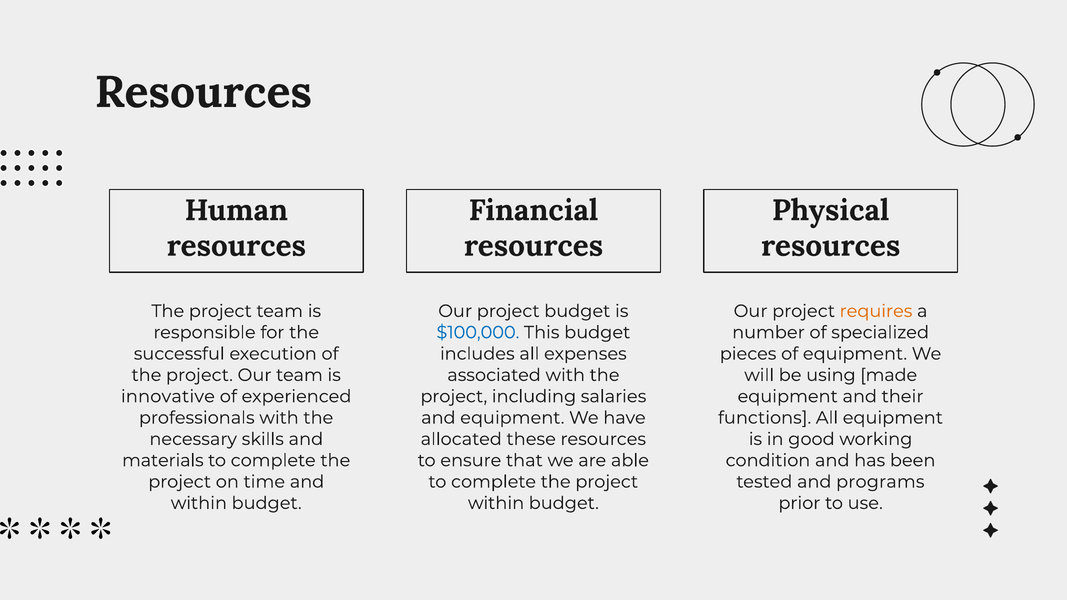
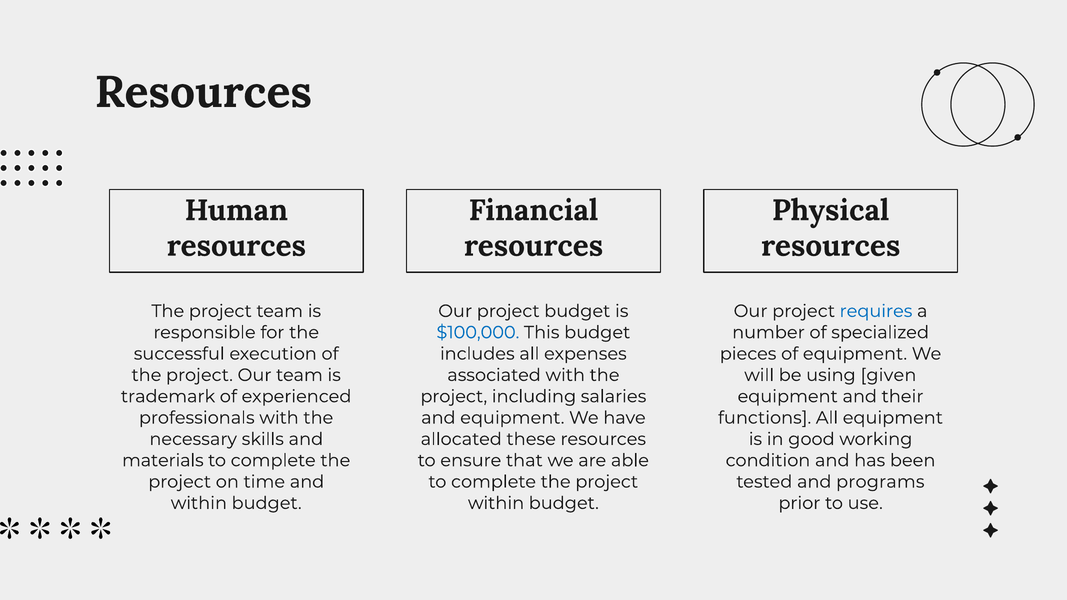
requires colour: orange -> blue (876, 311)
made: made -> given (888, 375)
innovative: innovative -> trademark (168, 397)
